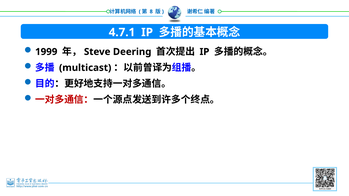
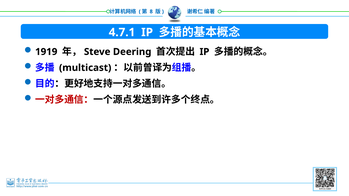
1999: 1999 -> 1919 (46, 52)
